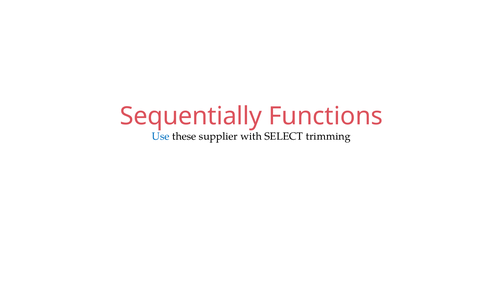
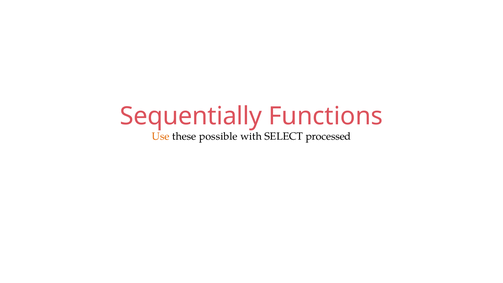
Use colour: blue -> orange (161, 137)
supplier: supplier -> possible (218, 137)
trimming: trimming -> processed (328, 137)
